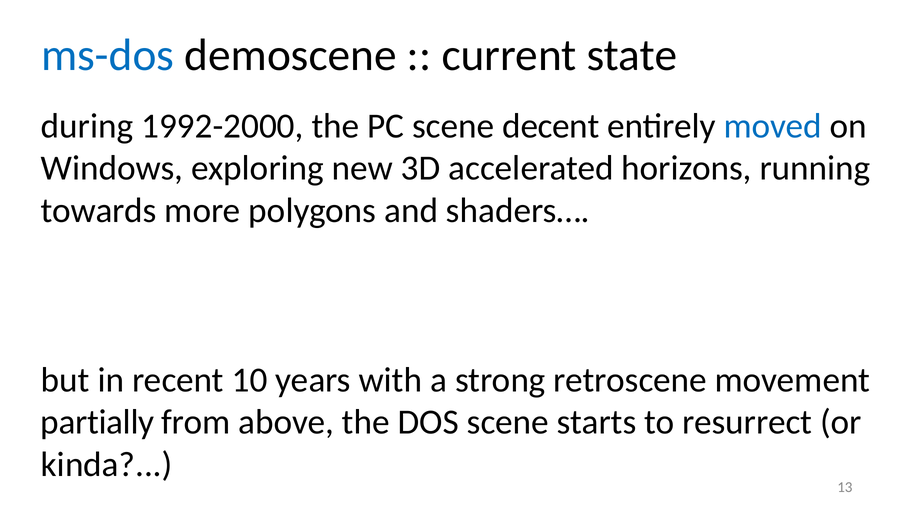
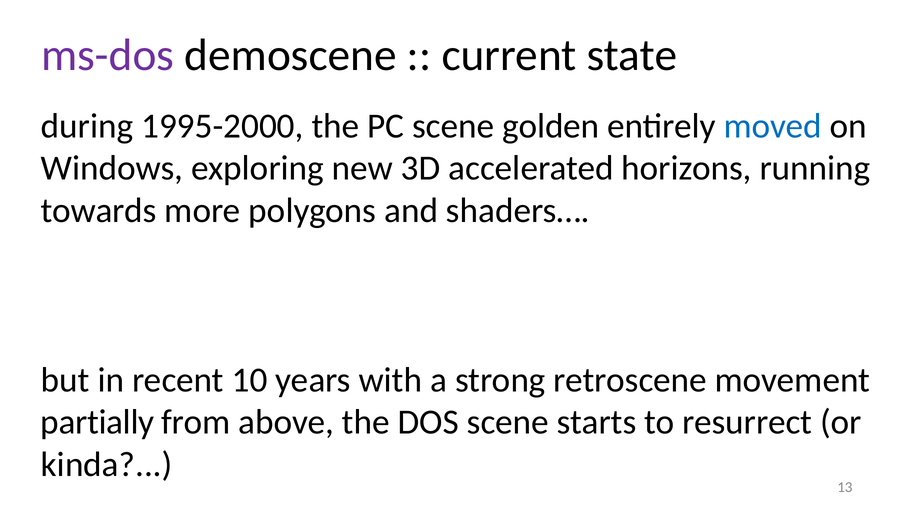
ms-dos colour: blue -> purple (108, 55)
1992-2000: 1992-2000 -> 1995-2000 (222, 126)
decent: decent -> golden (551, 126)
